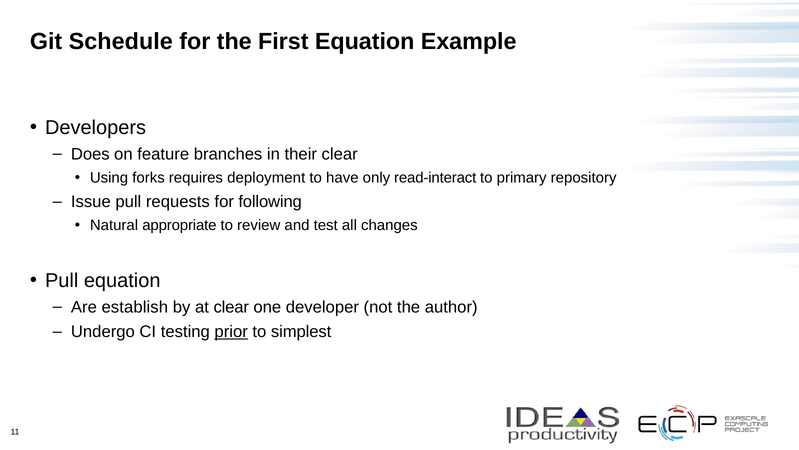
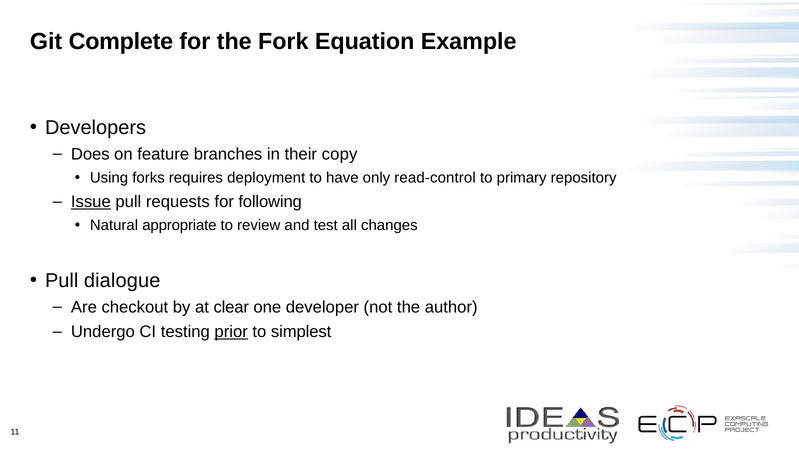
Schedule: Schedule -> Complete (121, 41)
First: First -> Fork (283, 41)
their clear: clear -> copy (340, 154)
read-interact: read-interact -> read-control (435, 178)
Issue underline: none -> present (91, 201)
Pull equation: equation -> dialogue (122, 280)
establish: establish -> checkout (135, 307)
